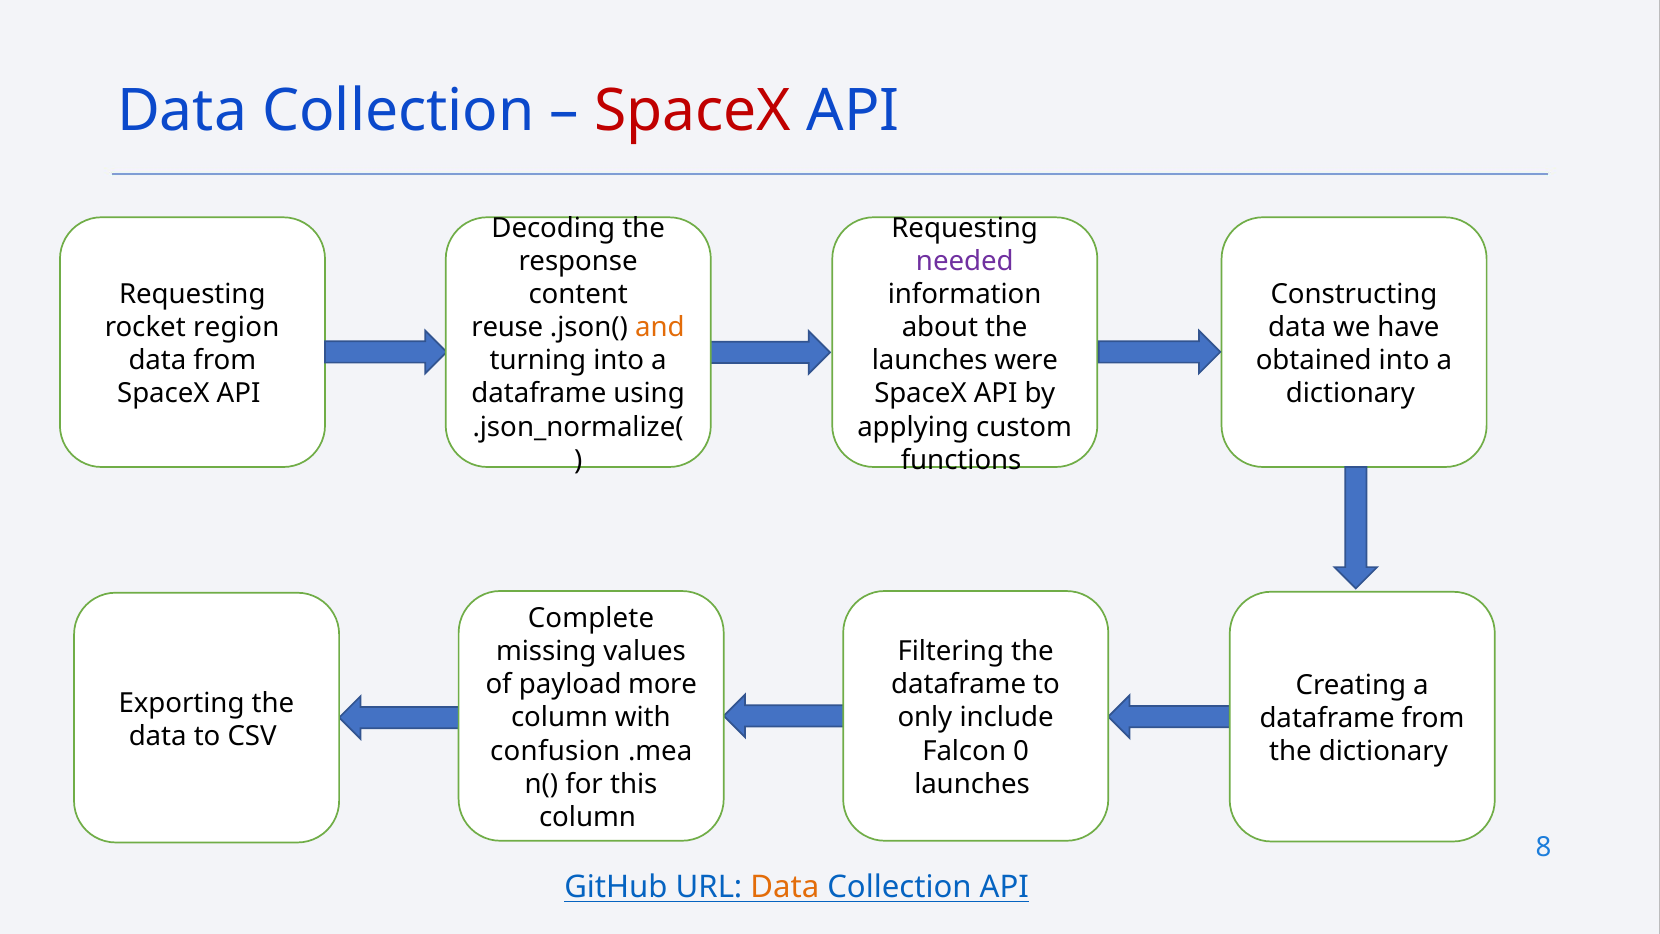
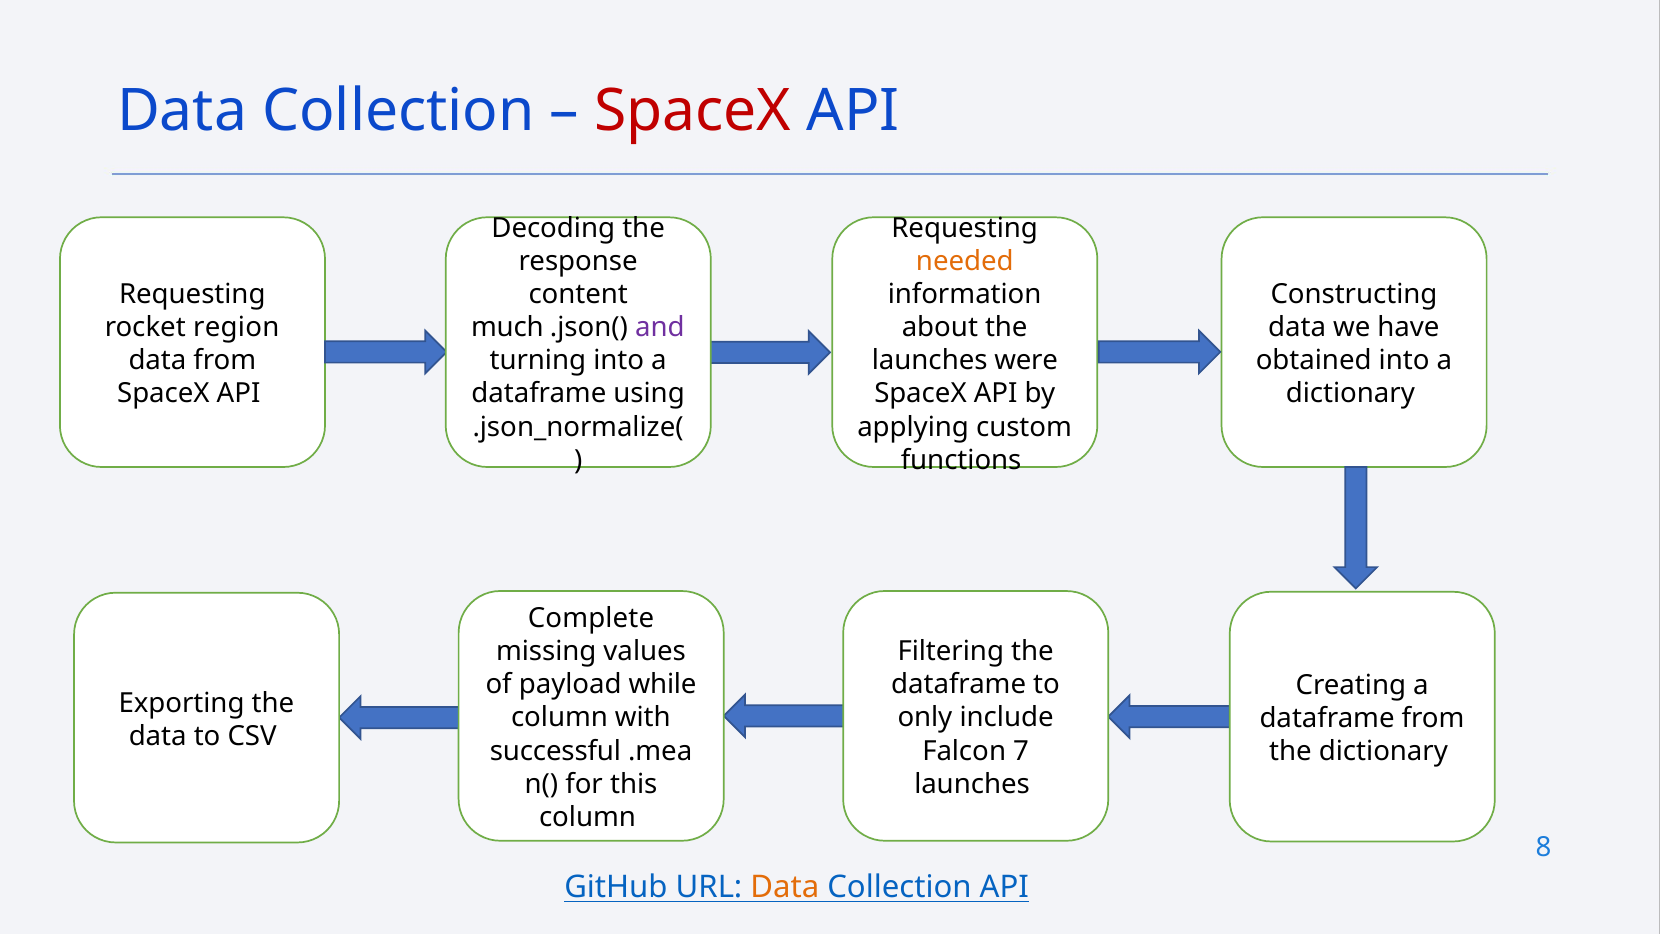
needed colour: purple -> orange (965, 261)
reuse: reuse -> much (507, 327)
and colour: orange -> purple (660, 327)
more: more -> while (663, 684)
confusion: confusion -> successful (555, 751)
0: 0 -> 7 (1021, 751)
